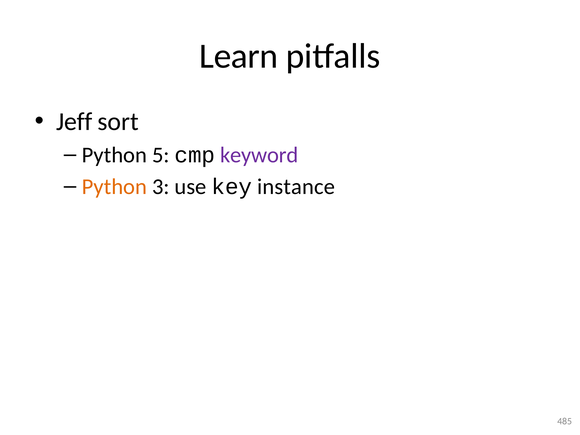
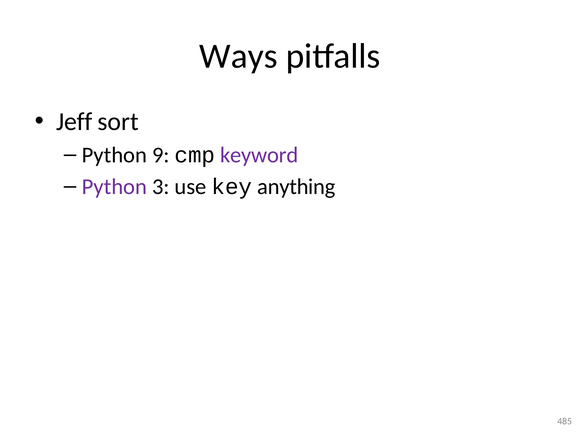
Learn: Learn -> Ways (238, 56)
5: 5 -> 9 (161, 155)
Python colour: orange -> purple (114, 187)
instance: instance -> anything (296, 187)
